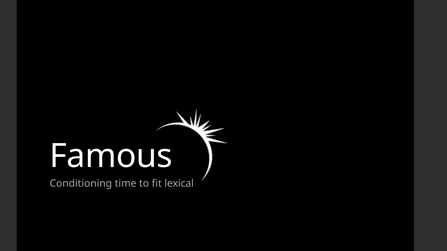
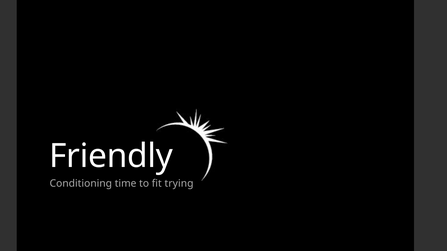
Famous: Famous -> Friendly (111, 156)
lexical: lexical -> trying (179, 184)
